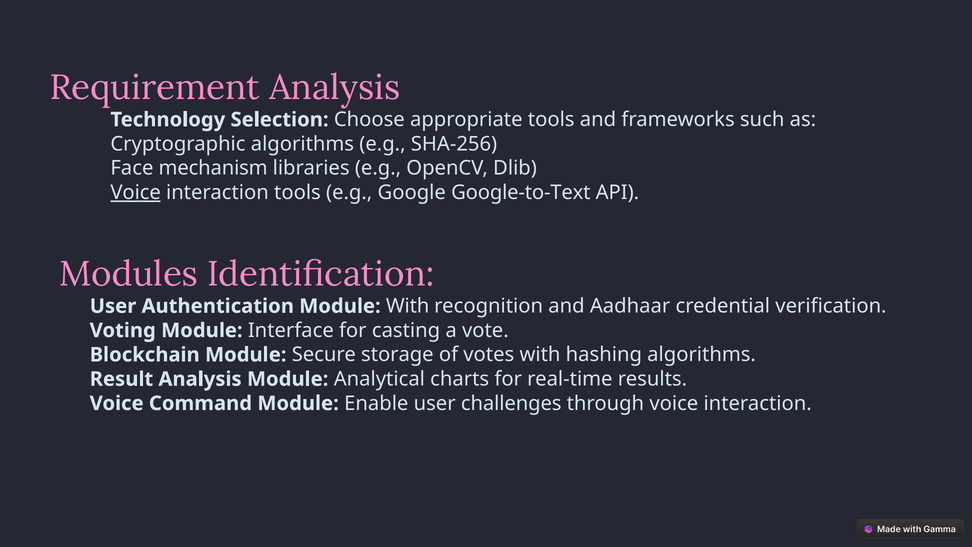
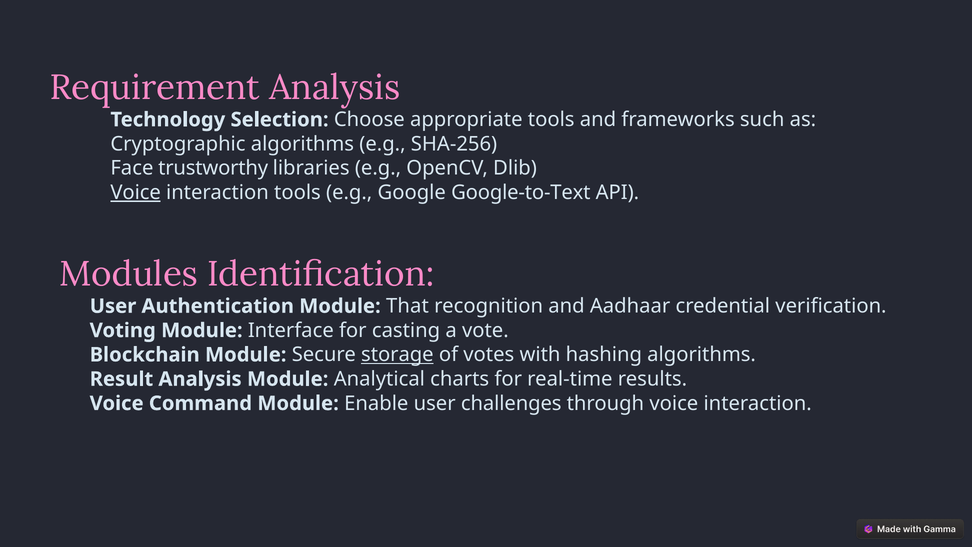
mechanism: mechanism -> trustworthy (213, 168)
Module With: With -> That (407, 306)
storage underline: none -> present (397, 355)
